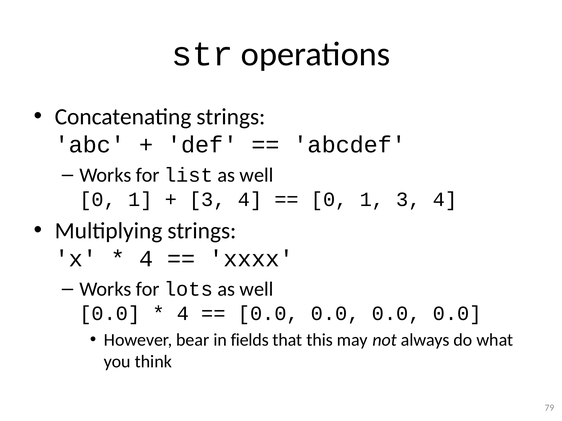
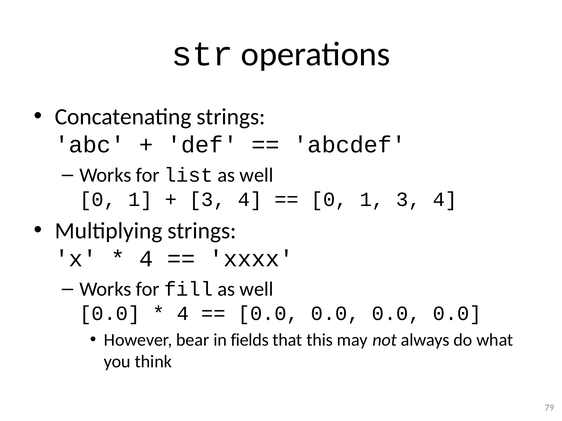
lots: lots -> fill (189, 290)
